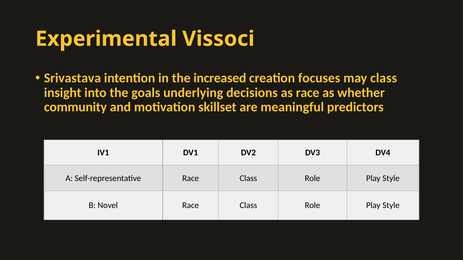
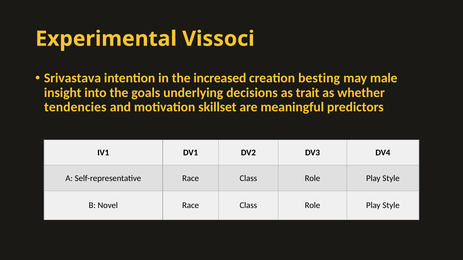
focuses: focuses -> besting (319, 78)
may class: class -> male (384, 78)
as race: race -> trait (308, 93)
community: community -> tendencies (75, 107)
